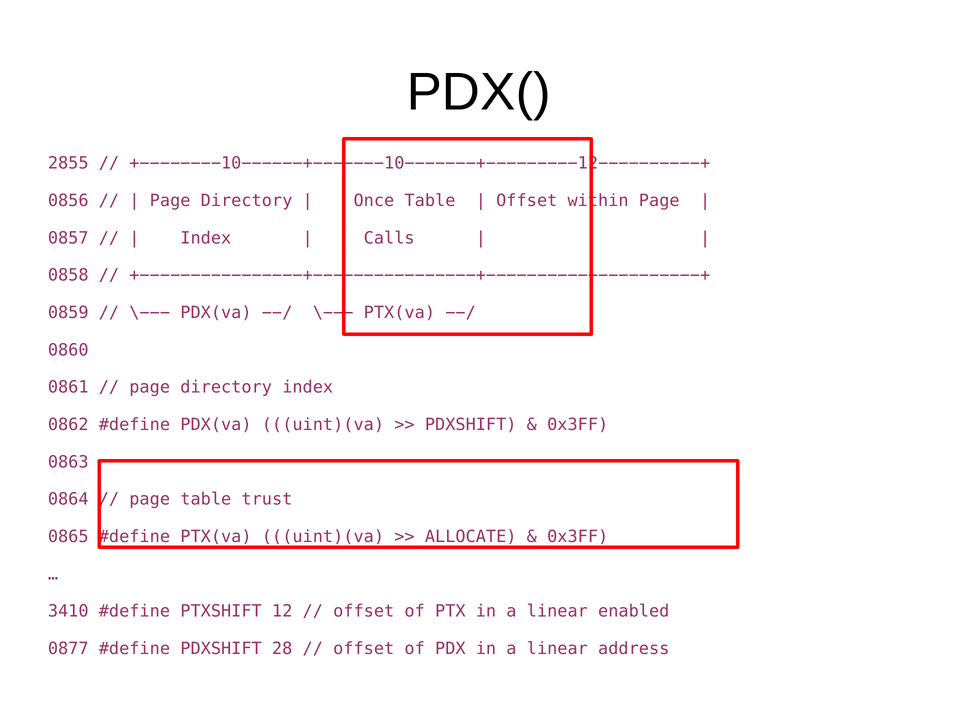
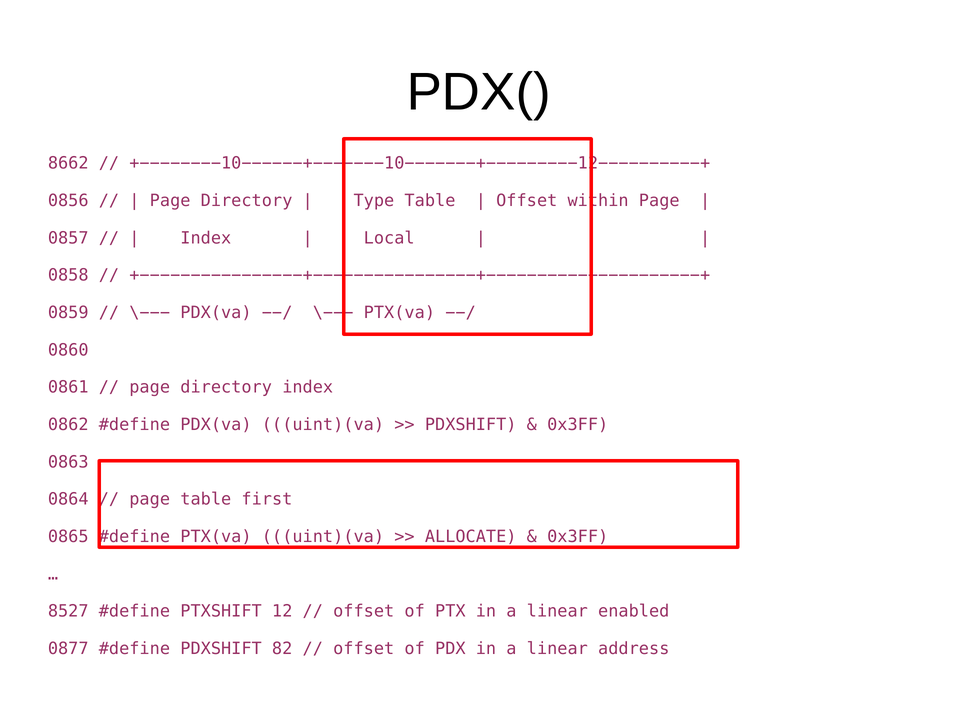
2855: 2855 -> 8662 (68, 163)
Once: Once -> Type (374, 201)
Calls: Calls -> Local (389, 238)
trust: trust -> first (267, 500)
3410: 3410 -> 8527 (68, 612)
28: 28 -> 82 (282, 649)
